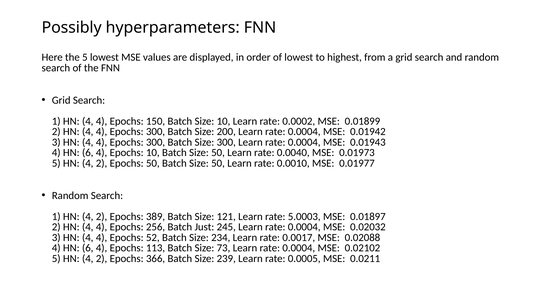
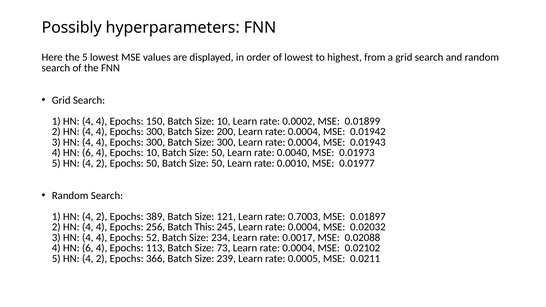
5.0003: 5.0003 -> 0.7003 (304, 217)
Just: Just -> This (204, 227)
